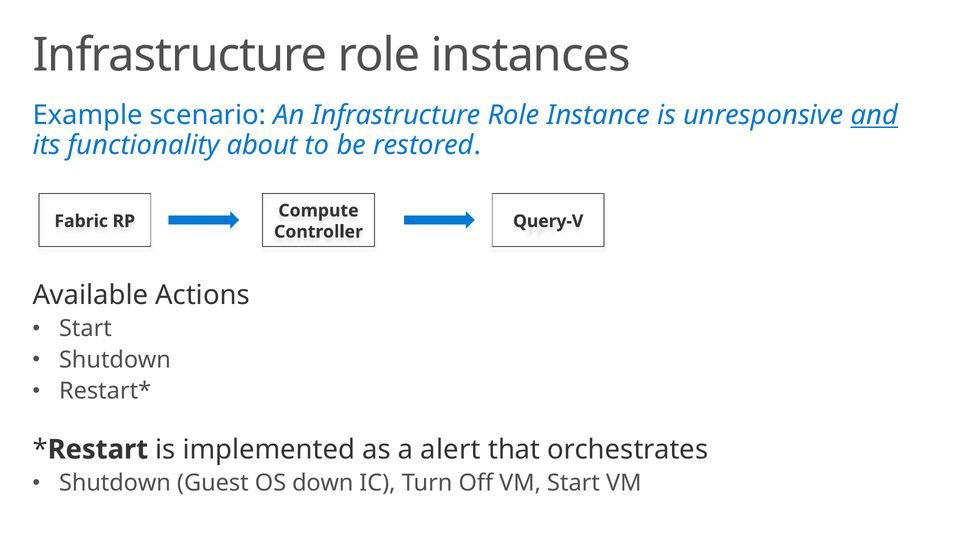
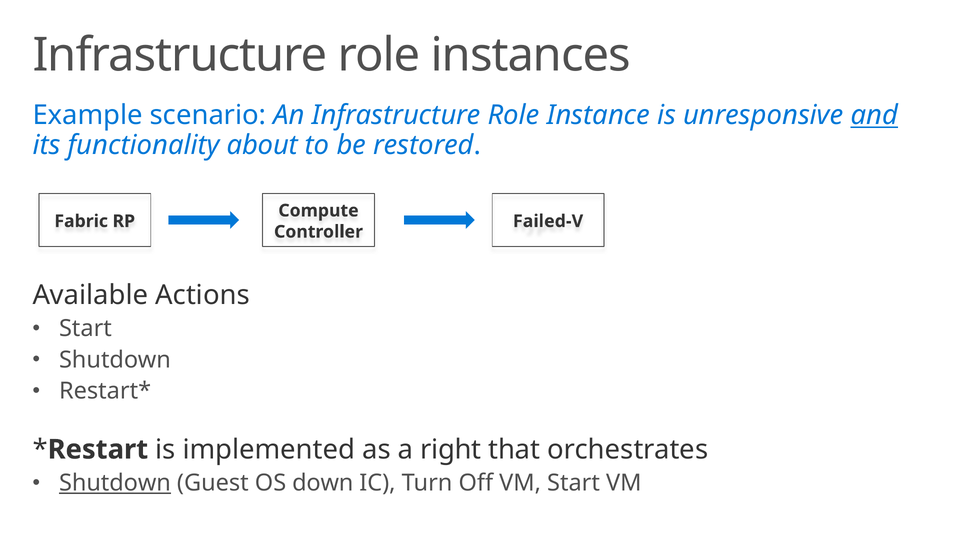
Query-V: Query-V -> Failed-V (548, 221)
alert: alert -> right (451, 450)
Shutdown underline: none -> present (115, 483)
